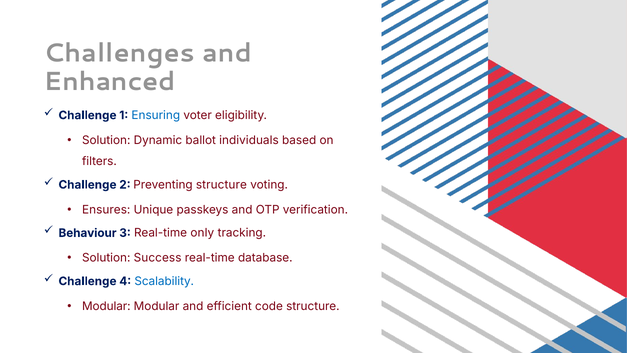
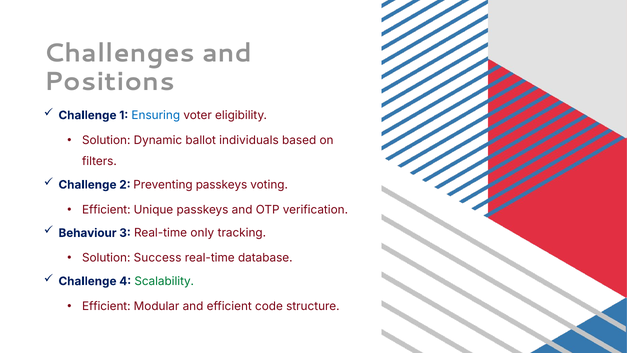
Enhanced: Enhanced -> Positions (109, 81)
Preventing structure: structure -> passkeys (222, 185)
Ensures: Ensures -> Efficient (106, 210)
Scalability colour: blue -> green (164, 281)
Modular: Modular -> Efficient (106, 306)
